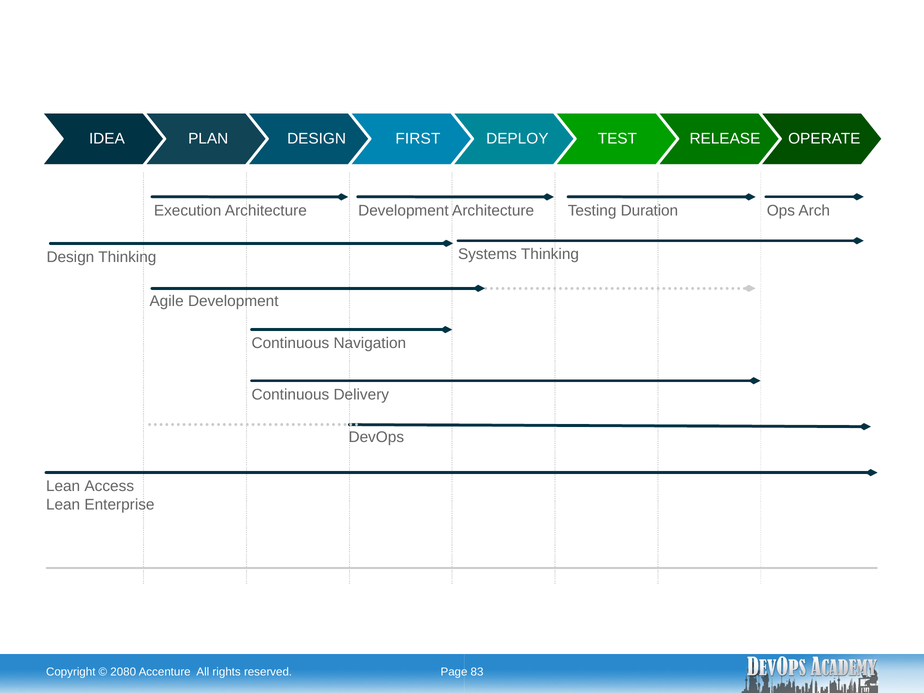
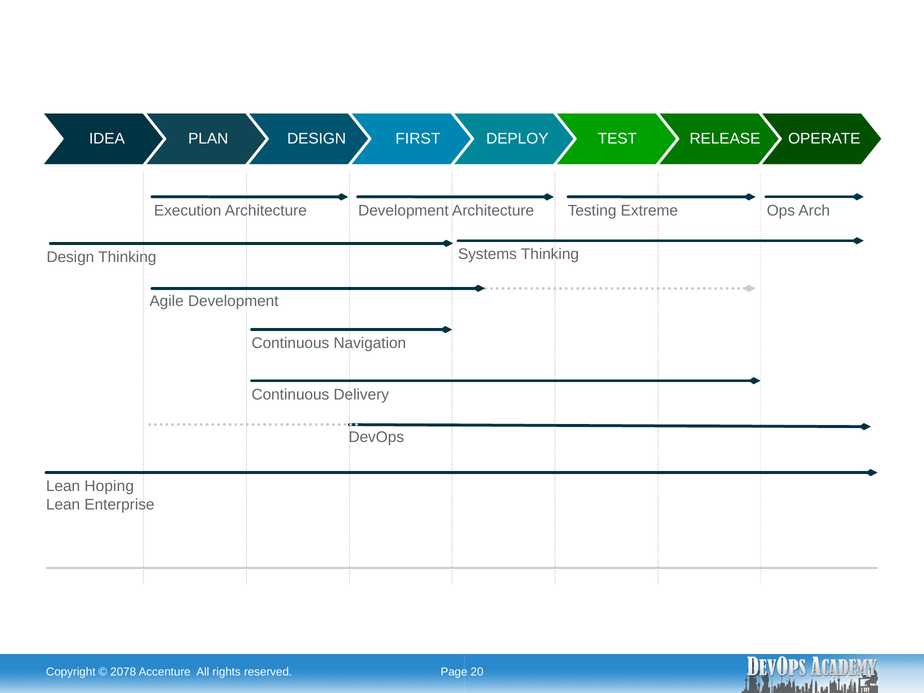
Duration: Duration -> Extreme (649, 211)
Access: Access -> Hoping (109, 486)
2080: 2080 -> 2078 (123, 672)
83: 83 -> 20 (477, 672)
